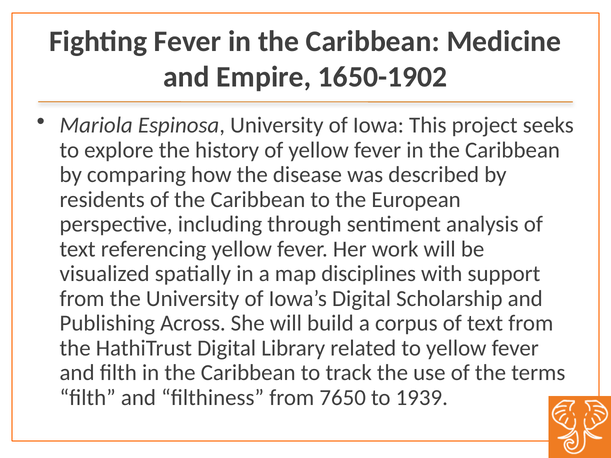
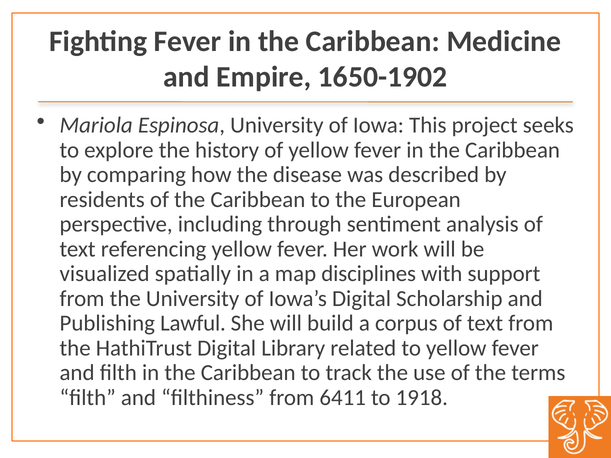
Across: Across -> Lawful (193, 324)
7650: 7650 -> 6411 (343, 398)
1939: 1939 -> 1918 (422, 398)
